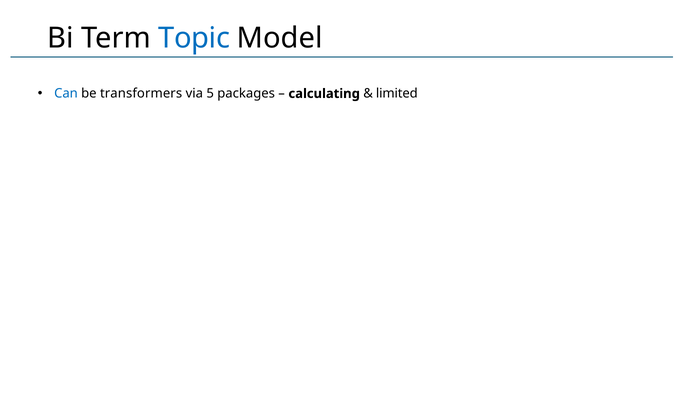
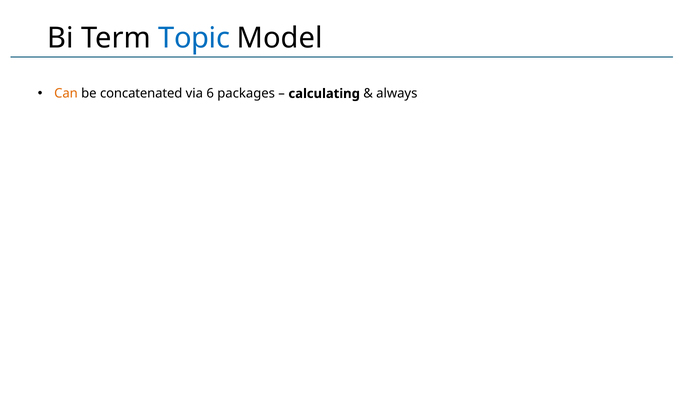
Can colour: blue -> orange (66, 94)
transformers: transformers -> concatenated (141, 94)
5: 5 -> 6 (210, 94)
limited: limited -> always (397, 94)
